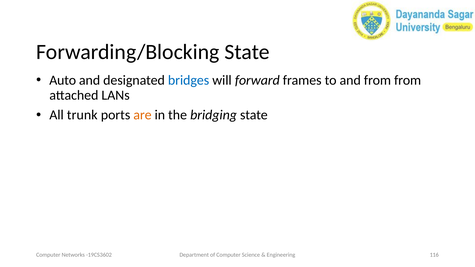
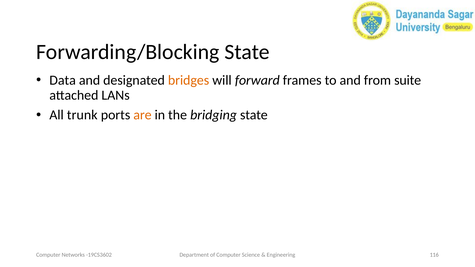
Auto: Auto -> Data (63, 80)
bridges colour: blue -> orange (189, 80)
from from: from -> suite (408, 80)
